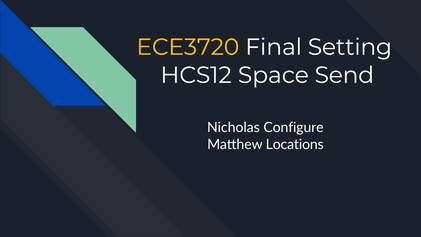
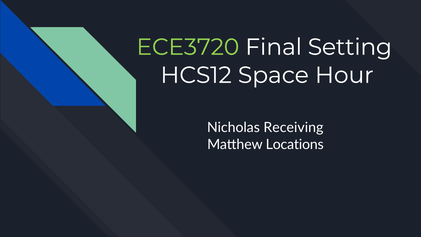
ECE3720 colour: yellow -> light green (188, 47)
Send: Send -> Hour (344, 75)
Configure: Configure -> Receiving (293, 128)
